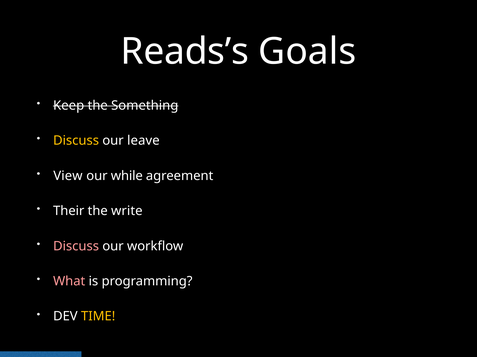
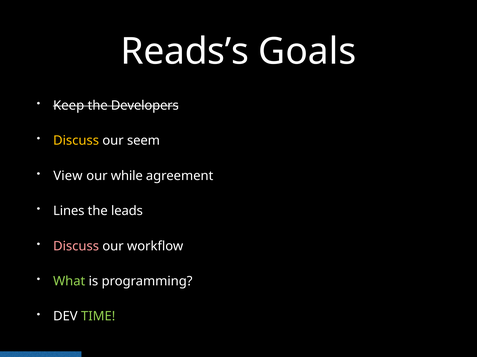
Something: Something -> Developers (145, 106)
leave: leave -> seem (143, 141)
Their: Their -> Lines (69, 211)
write: write -> leads (127, 211)
What colour: pink -> light green (69, 282)
TIME colour: yellow -> light green (98, 317)
